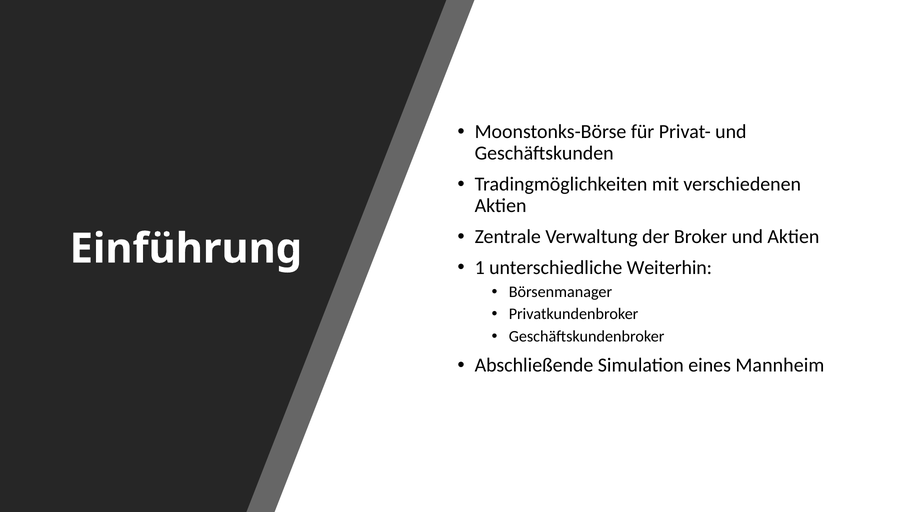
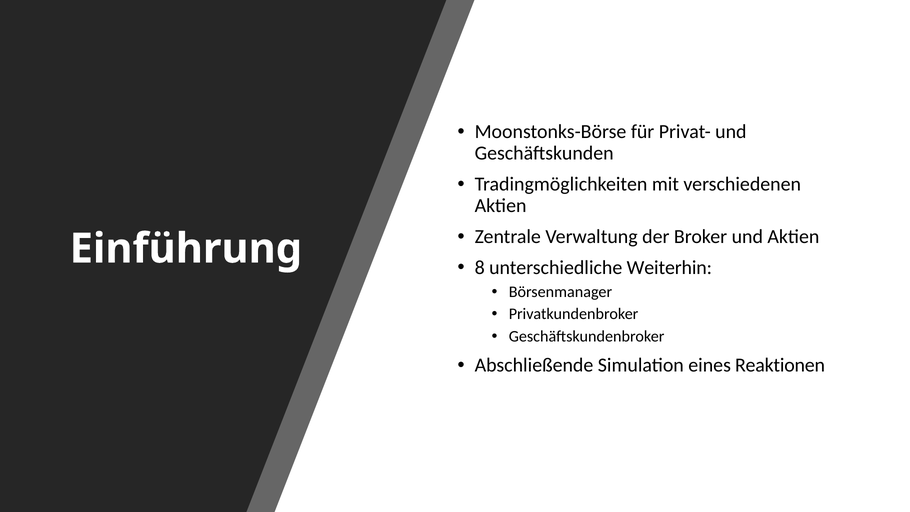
1: 1 -> 8 (480, 268)
Mannheim: Mannheim -> Reaktionen (780, 365)
